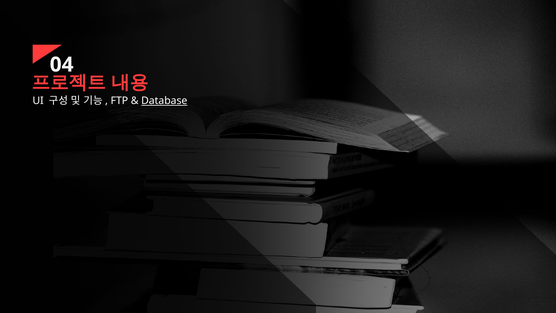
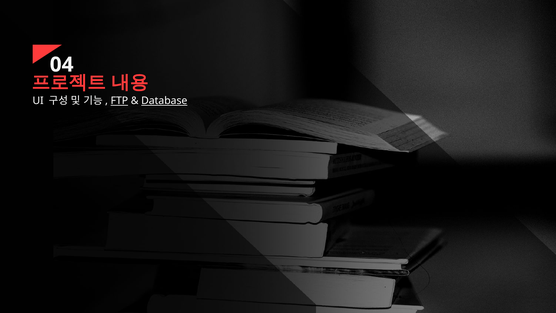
FTP underline: none -> present (119, 101)
